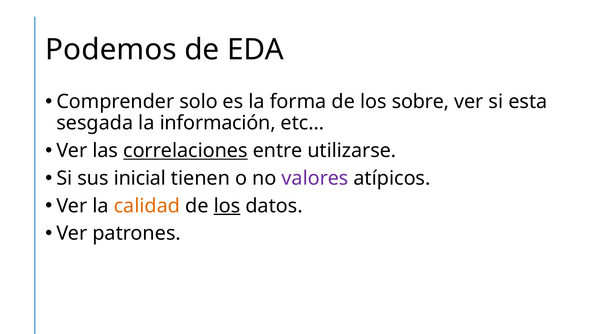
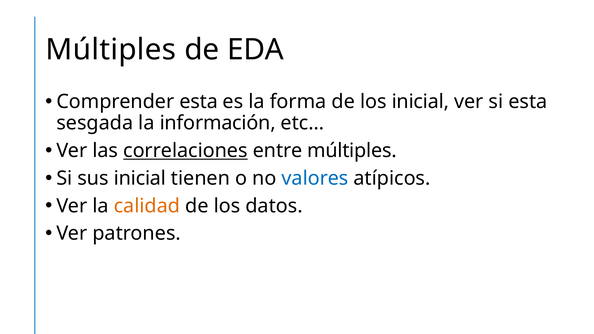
Podemos: Podemos -> Múltiples (111, 50)
Comprender solo: solo -> esta (199, 102)
los sobre: sobre -> inicial (420, 102)
entre utilizarse: utilizarse -> múltiples (352, 151)
valores colour: purple -> blue (315, 178)
los underline: present -> none (227, 206)
